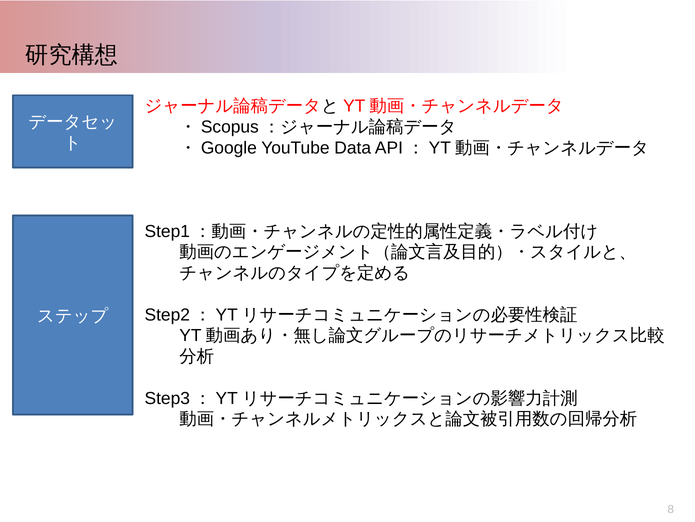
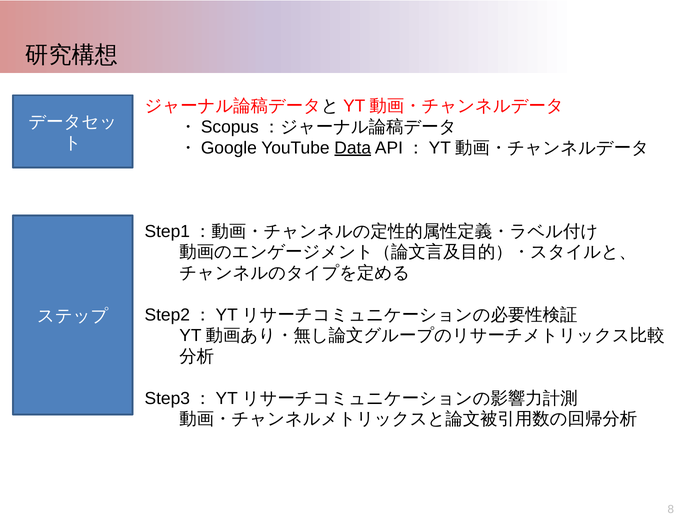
Data underline: none -> present (353, 148)
